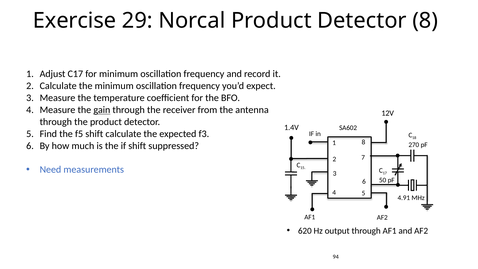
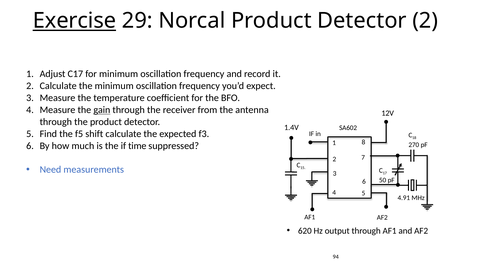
Exercise underline: none -> present (75, 21)
Detector 8: 8 -> 2 (425, 21)
if shift: shift -> time (137, 146)
